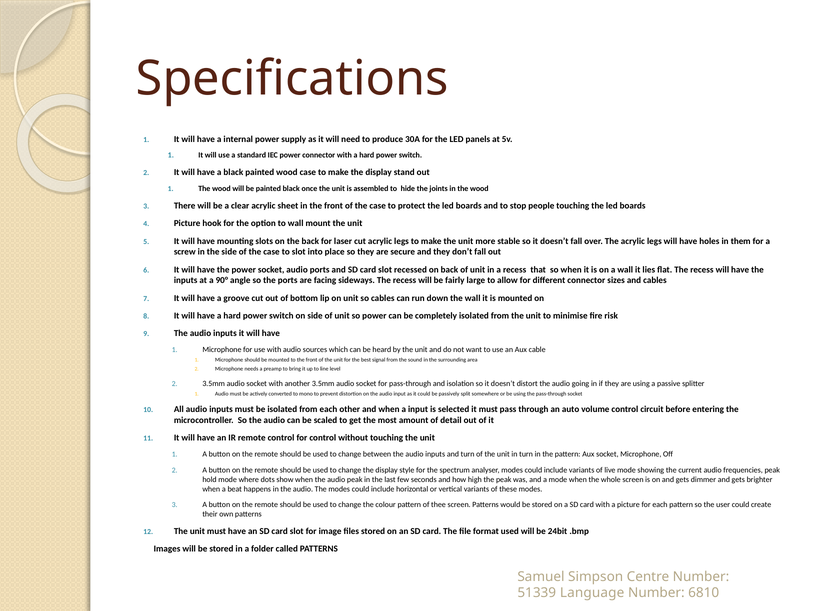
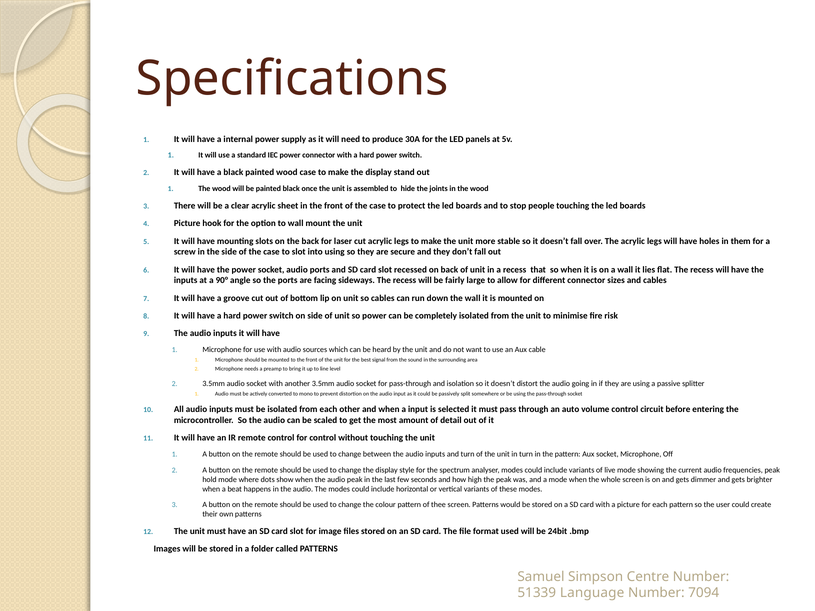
into place: place -> using (335, 252)
6810: 6810 -> 7094 (704, 593)
